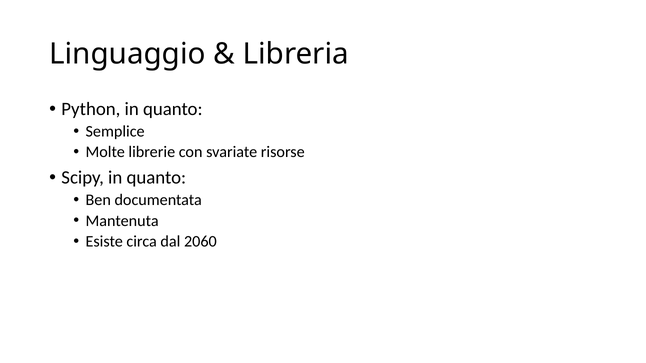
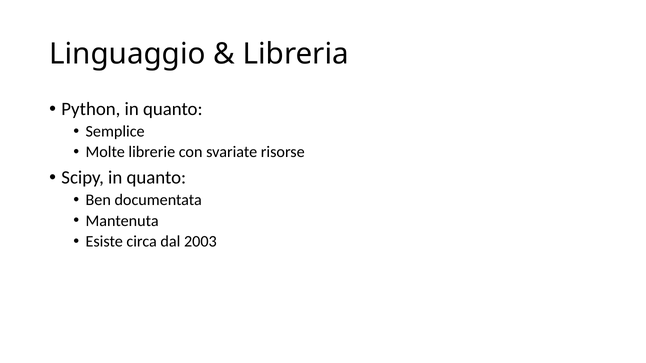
2060: 2060 -> 2003 (200, 242)
